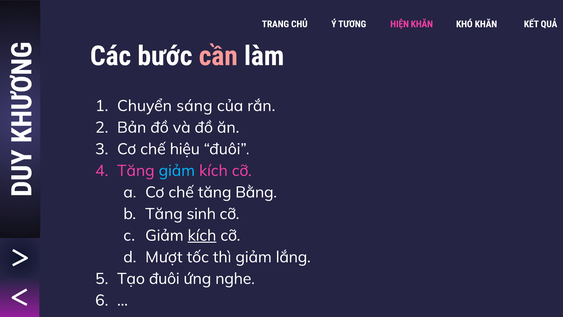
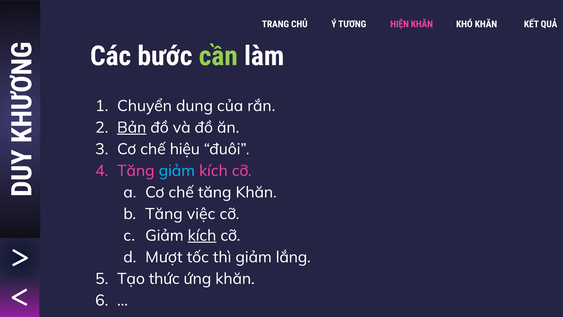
cần colour: pink -> light green (218, 56)
sáng: sáng -> dung (194, 106)
Bản underline: none -> present (132, 127)
tăng Bằng: Bằng -> Khăn (256, 192)
sinh: sinh -> việc (201, 214)
Tạo đuôi: đuôi -> thức (164, 278)
ứng nghe: nghe -> khăn (235, 278)
